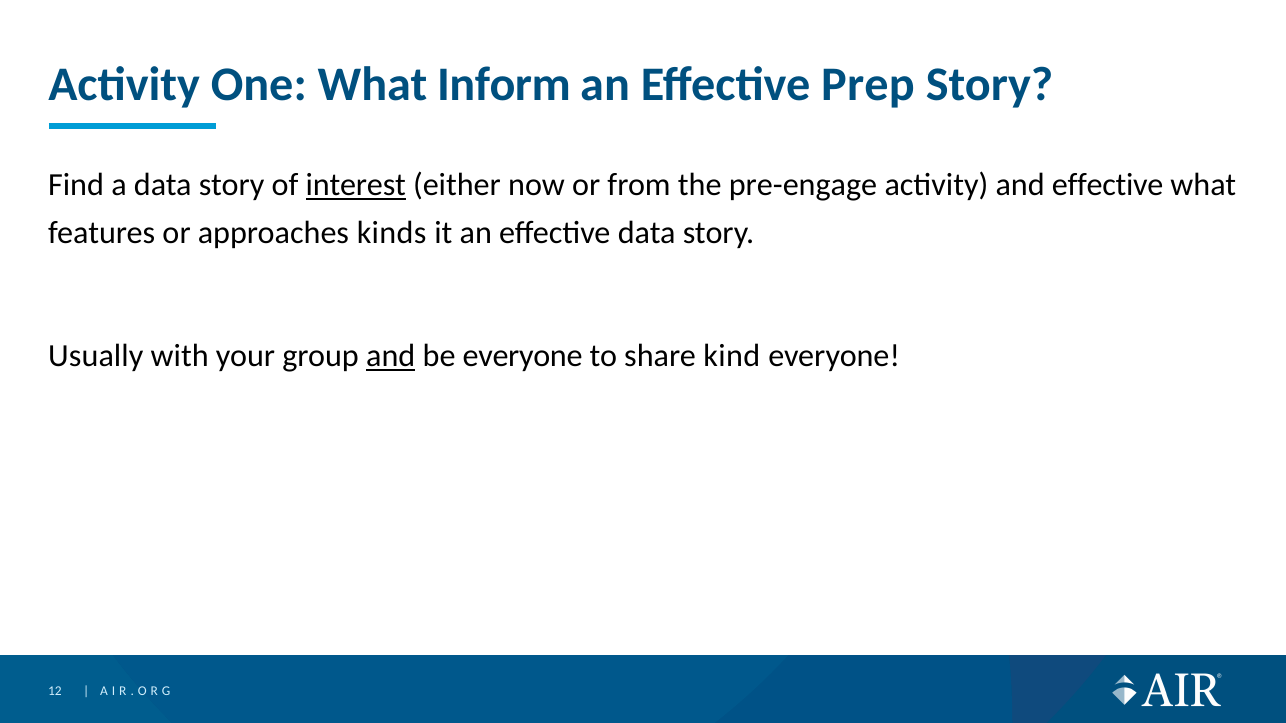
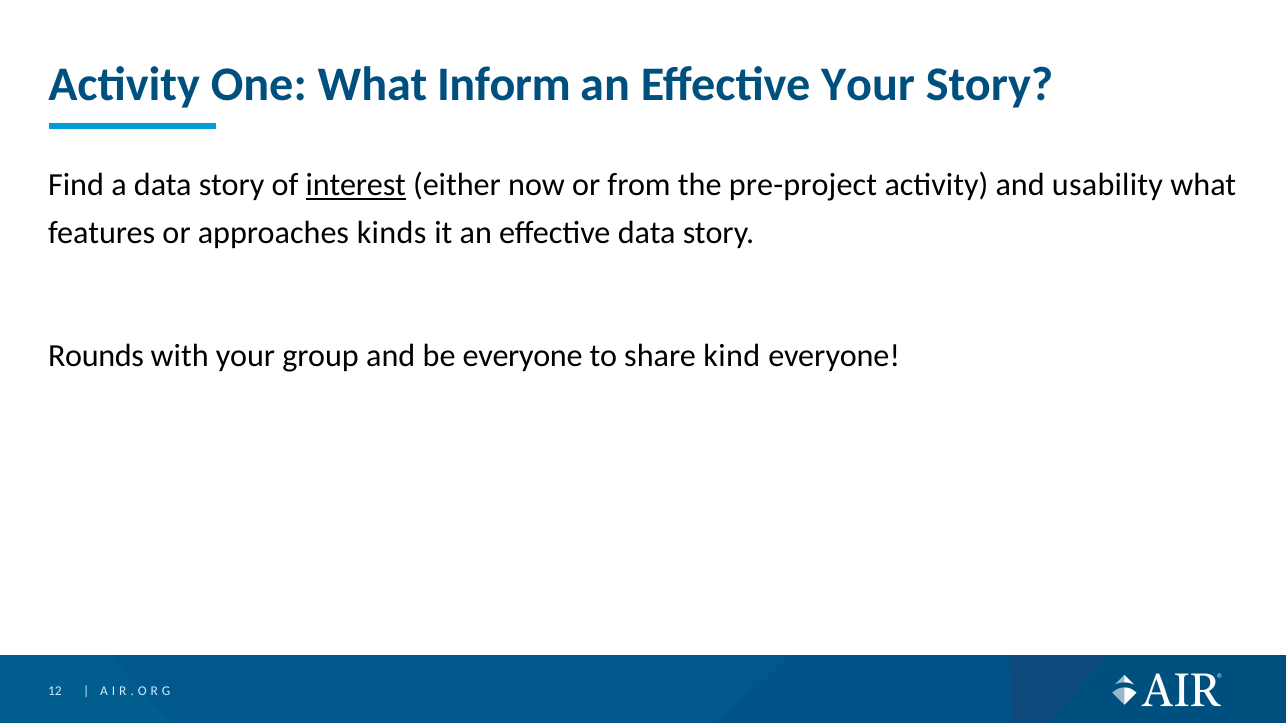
Effective Prep: Prep -> Your (868, 85)
pre-engage: pre-engage -> pre-project (803, 185)
and effective: effective -> usability (1107, 185)
Usually: Usually -> Rounds (96, 356)
and underline: present -> none (391, 356)
